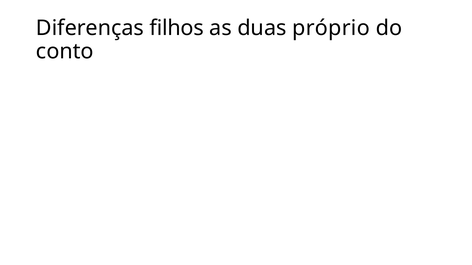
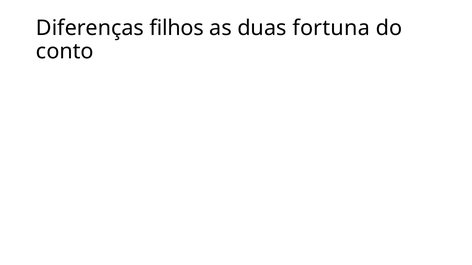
próprio: próprio -> fortuna (331, 28)
